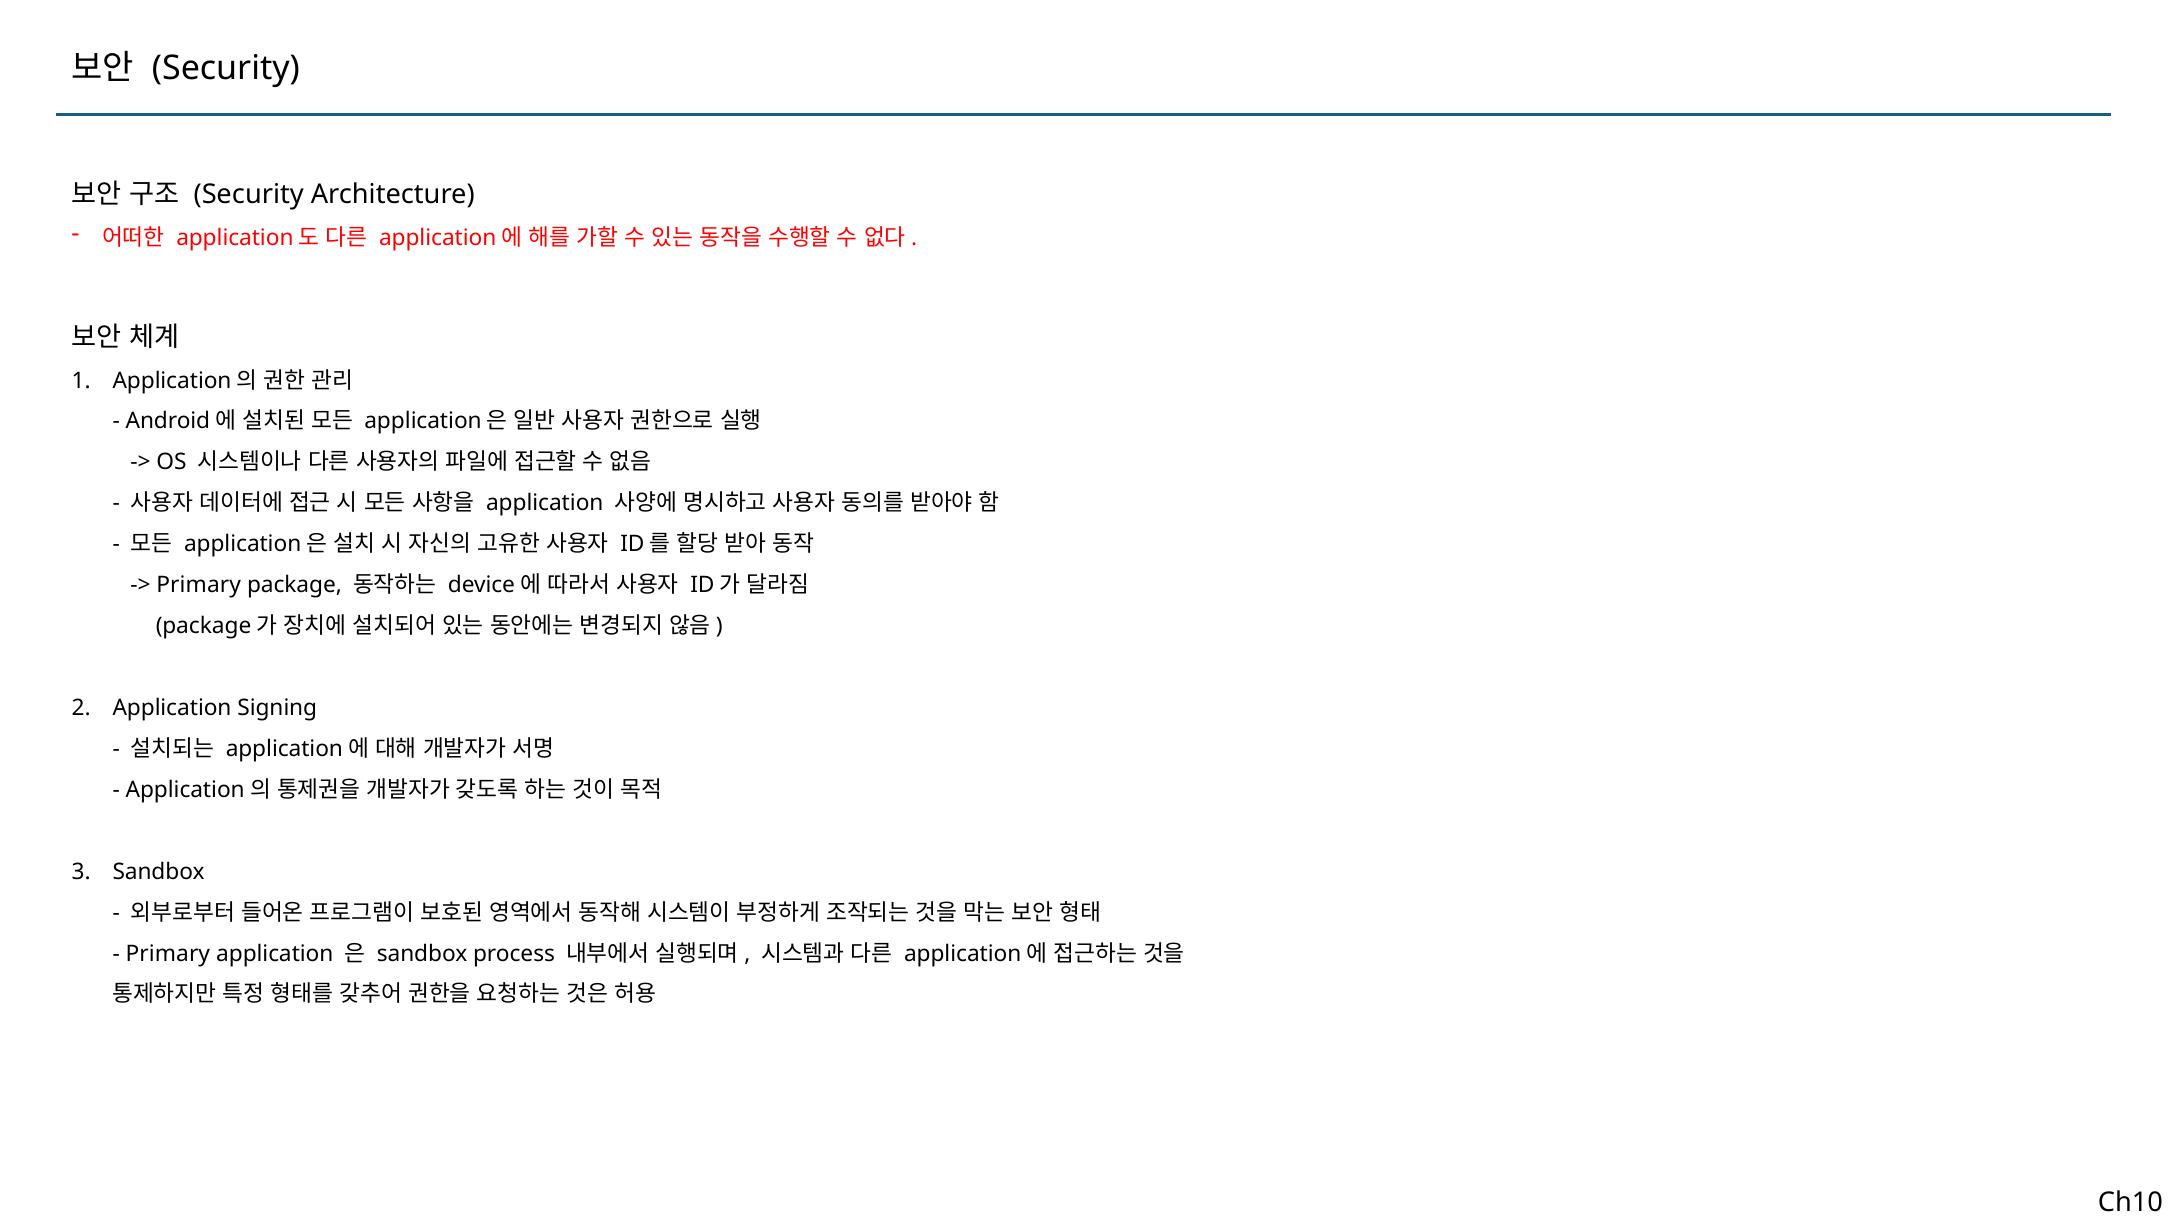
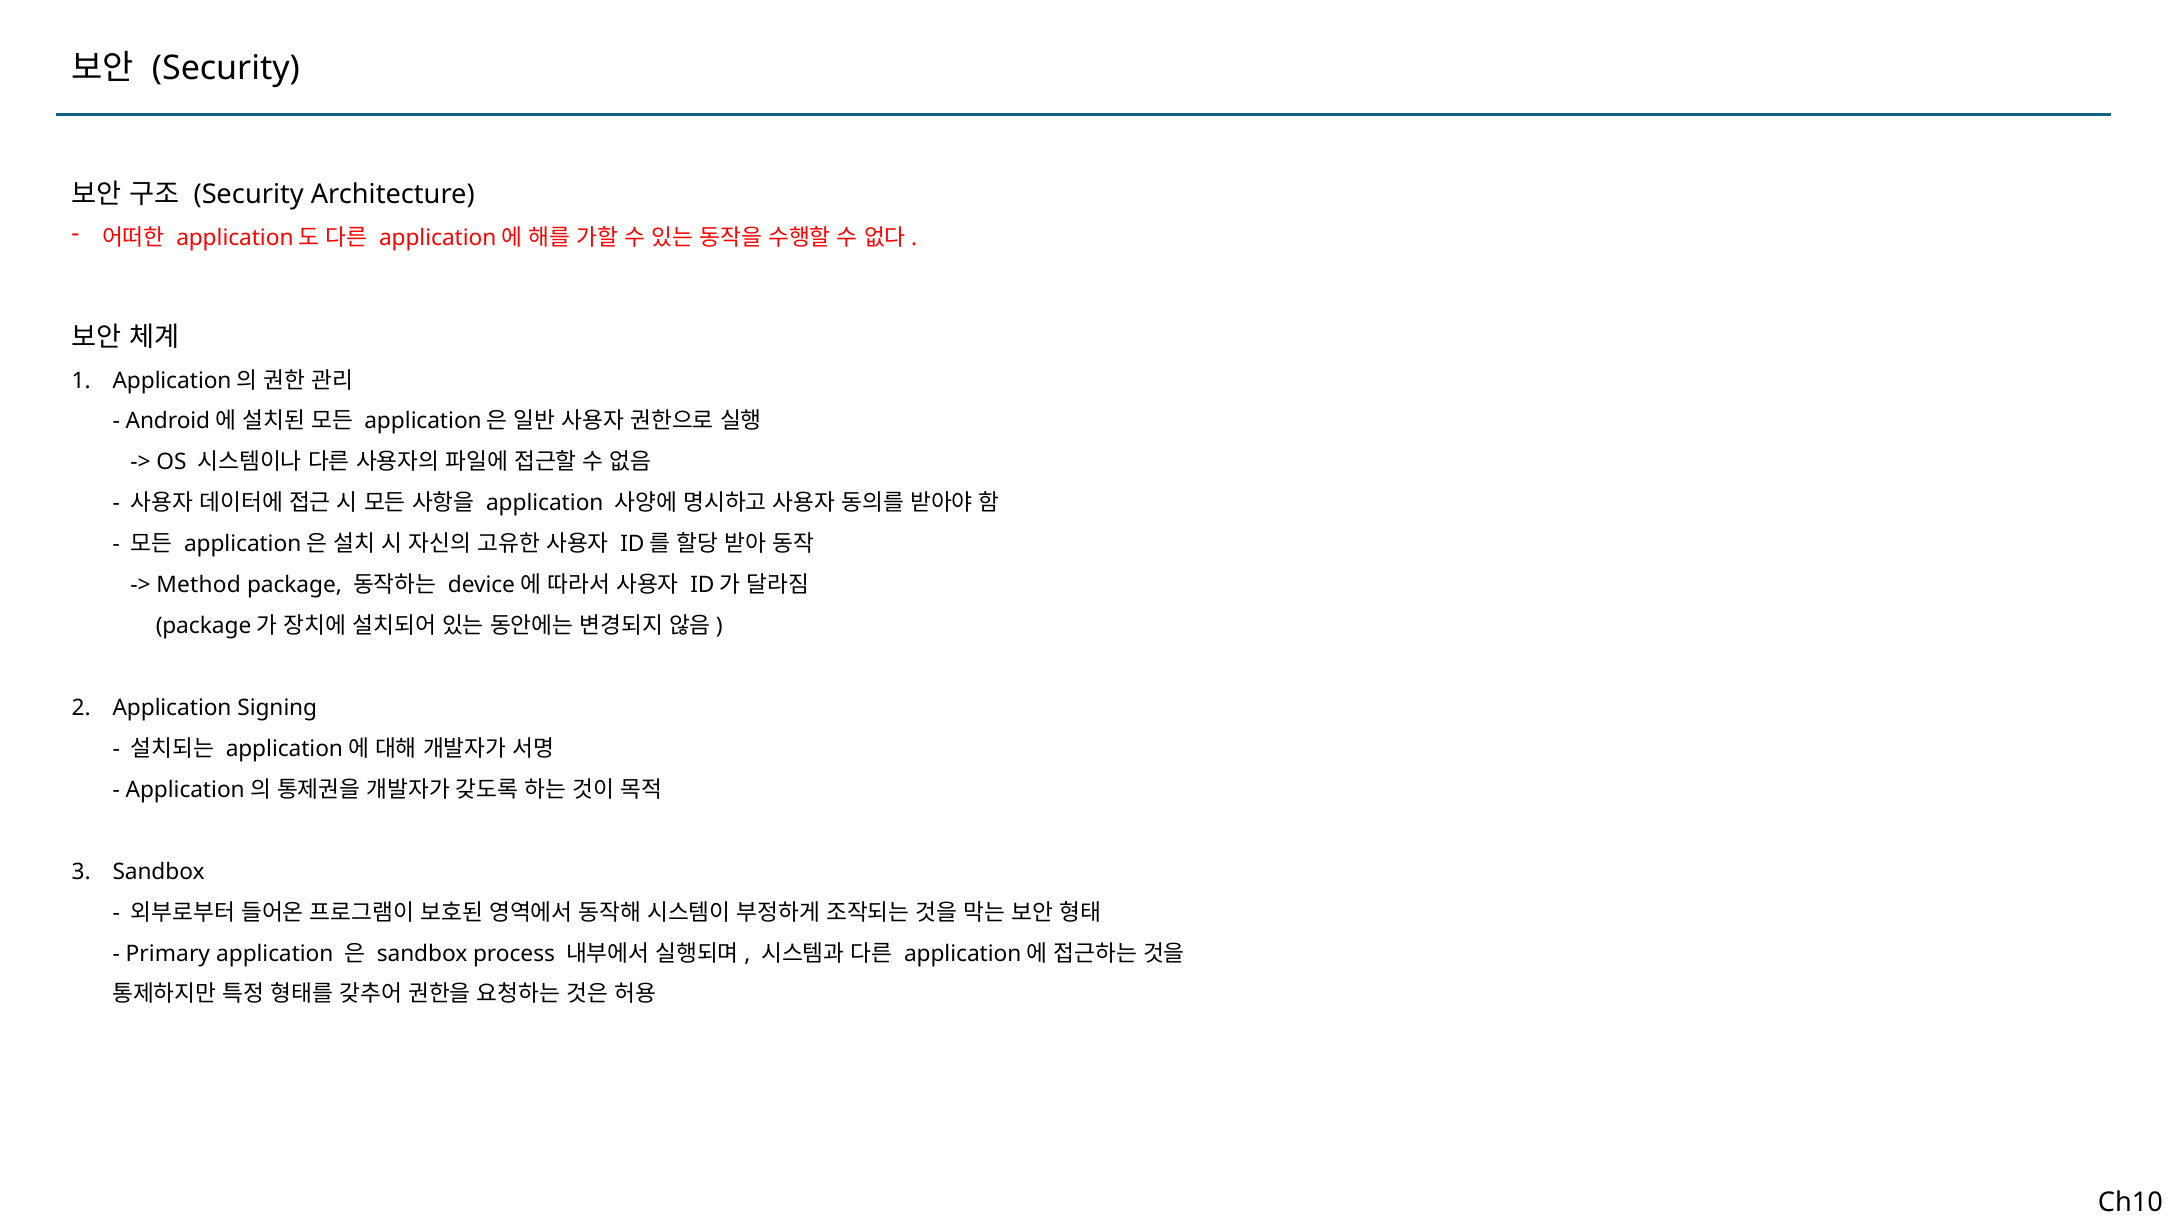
Primary: Primary -> Method (199, 585)
